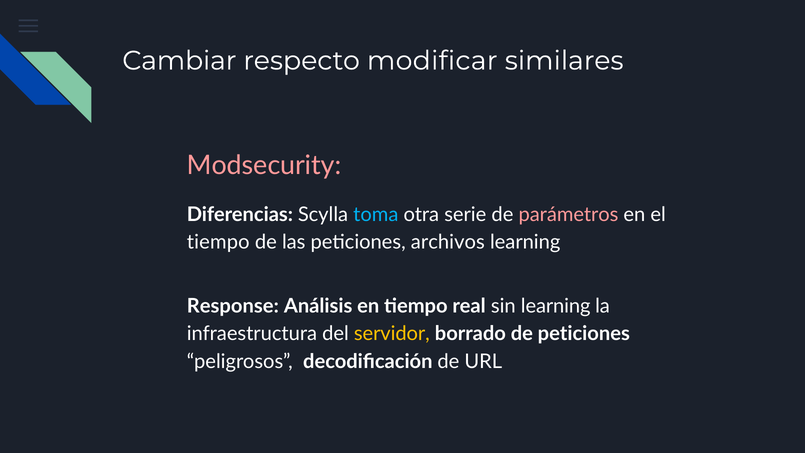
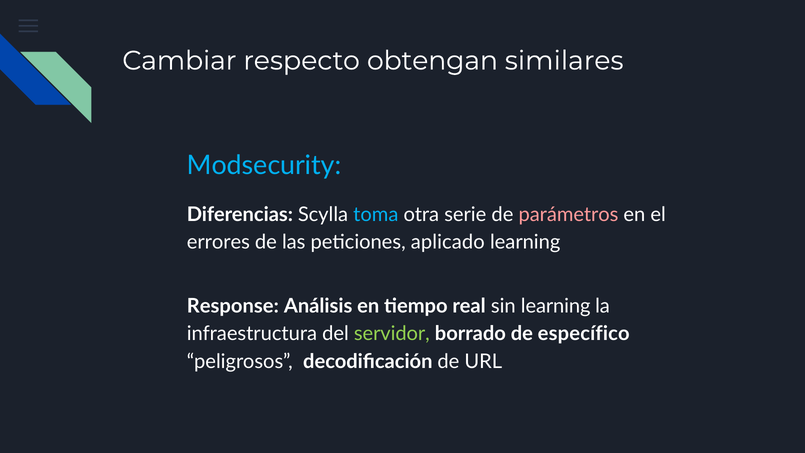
modificar: modificar -> obtengan (432, 61)
Modsecurity colour: pink -> light blue (264, 165)
tiempo: tiempo -> errores (218, 242)
archivos: archivos -> aplicado (448, 242)
servidor colour: yellow -> light green (392, 334)
de peticiones: peticiones -> específico (584, 334)
